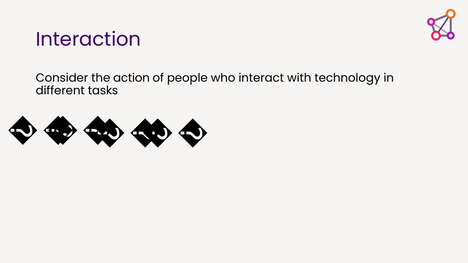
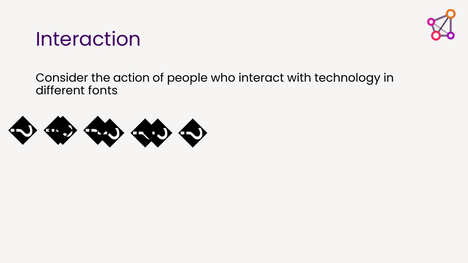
tasks: tasks -> fonts (103, 91)
